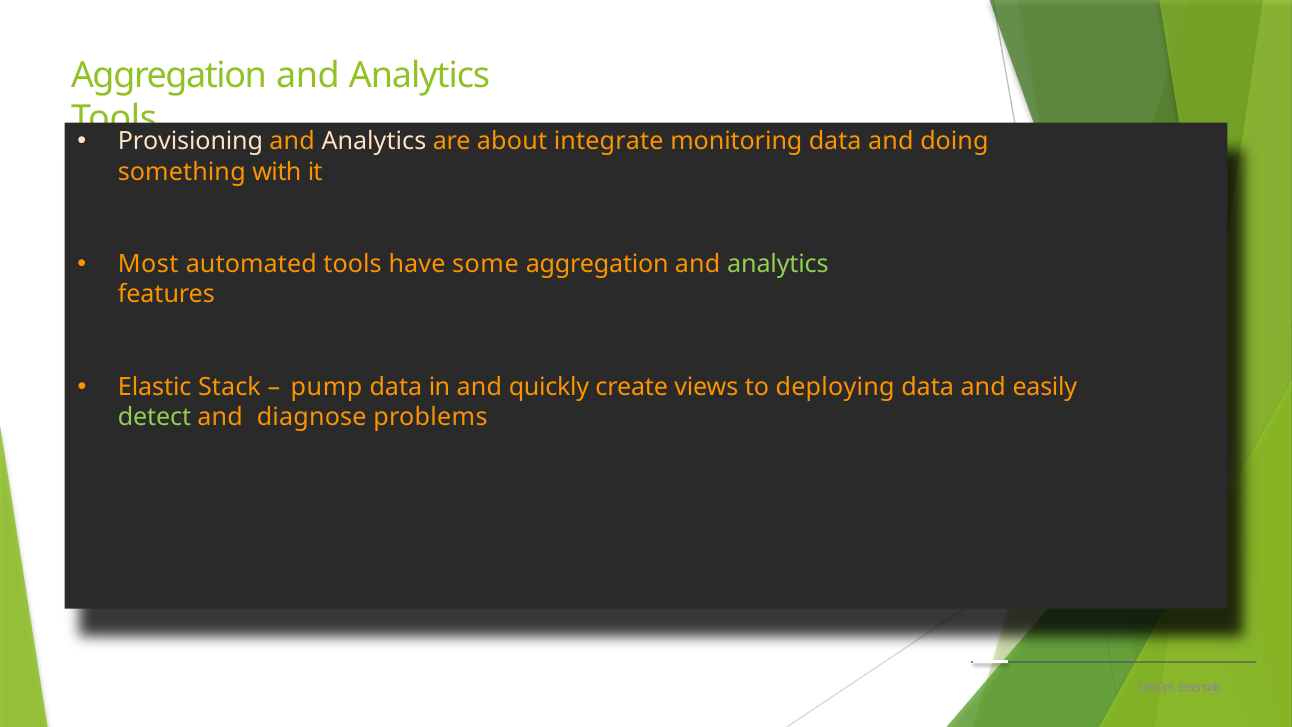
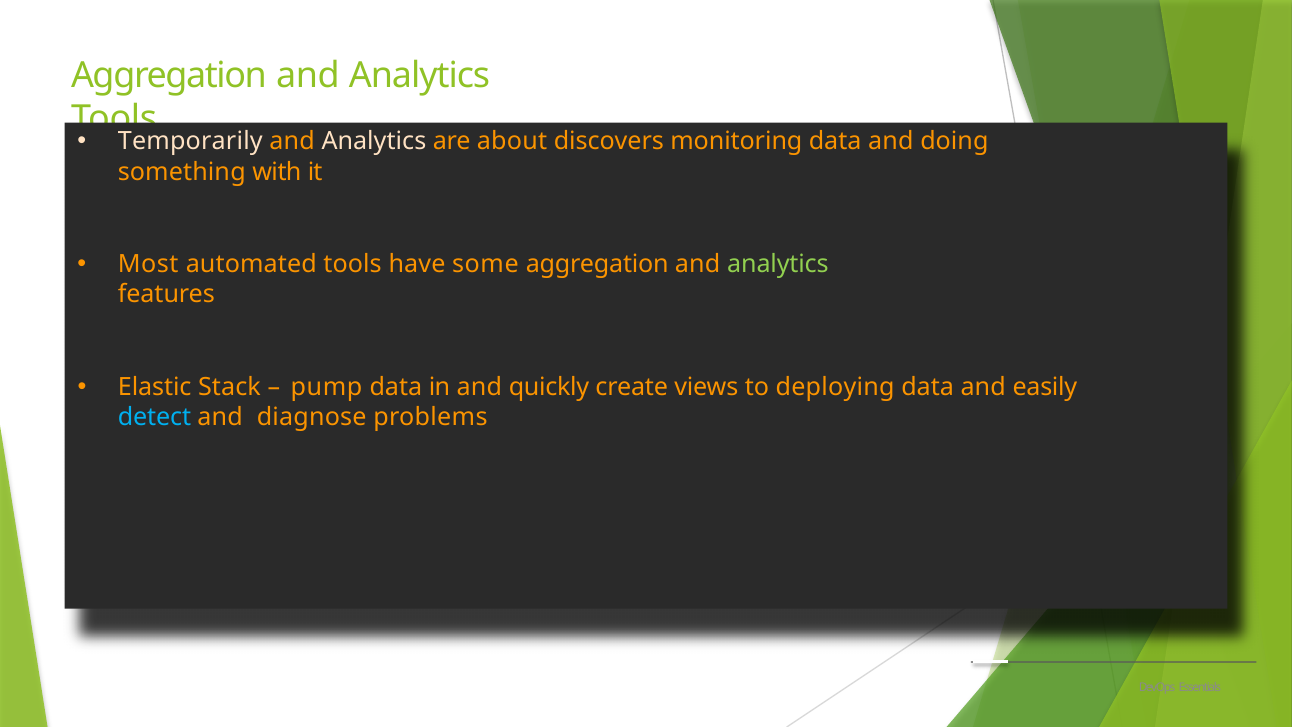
Provisioning: Provisioning -> Temporarily (190, 142)
integrate: integrate -> discovers (609, 142)
detect colour: light green -> light blue (155, 417)
